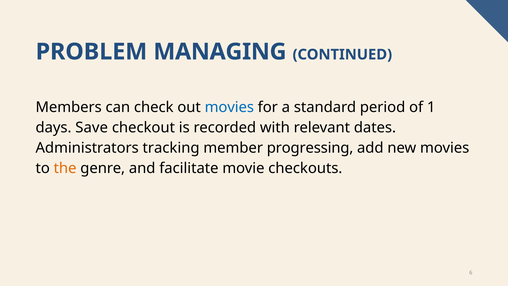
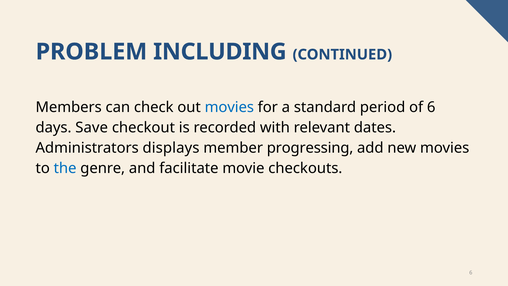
MANAGING: MANAGING -> INCLUDING (220, 52)
of 1: 1 -> 6 (431, 107)
tracking: tracking -> displays (171, 148)
the colour: orange -> blue (65, 168)
